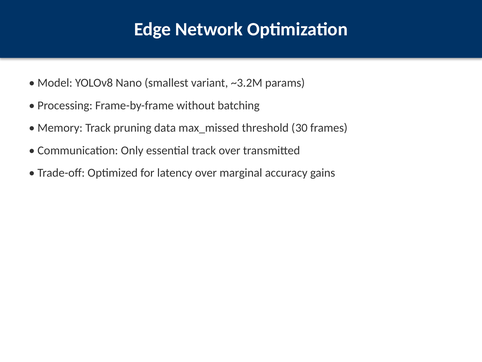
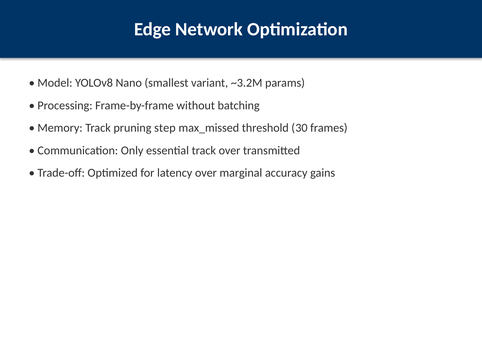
data: data -> step (165, 128)
